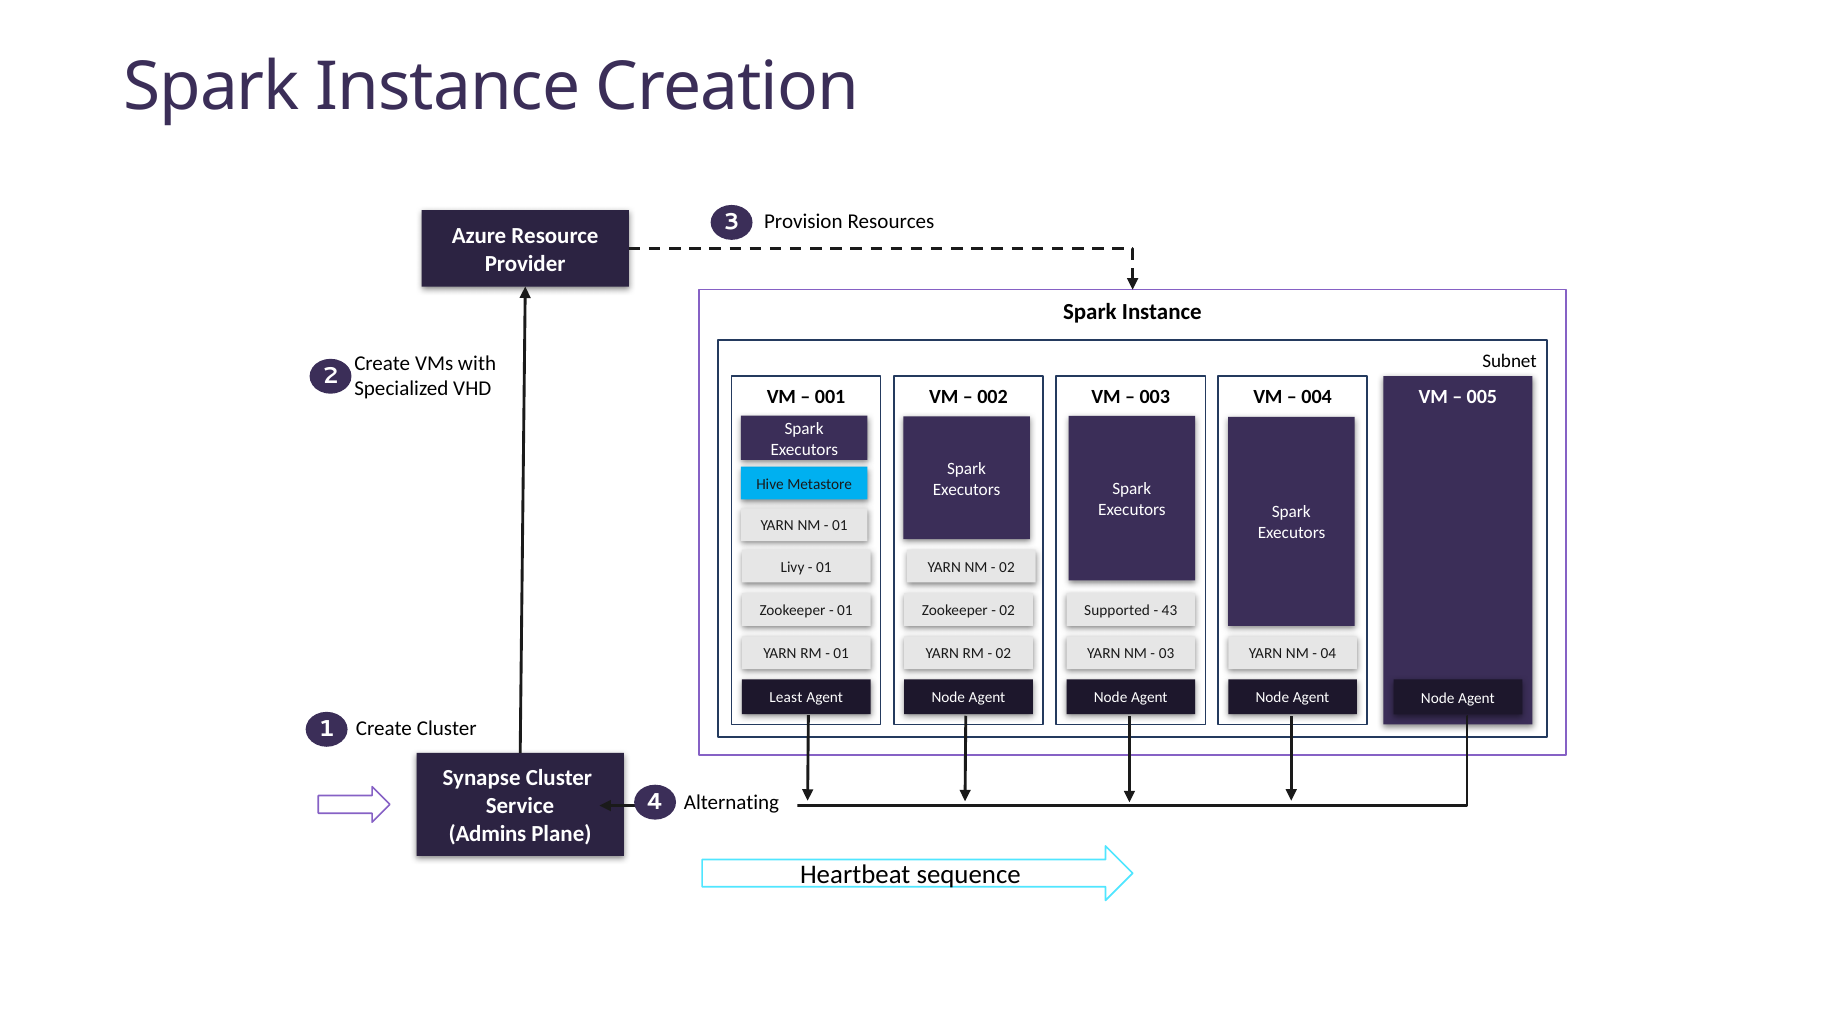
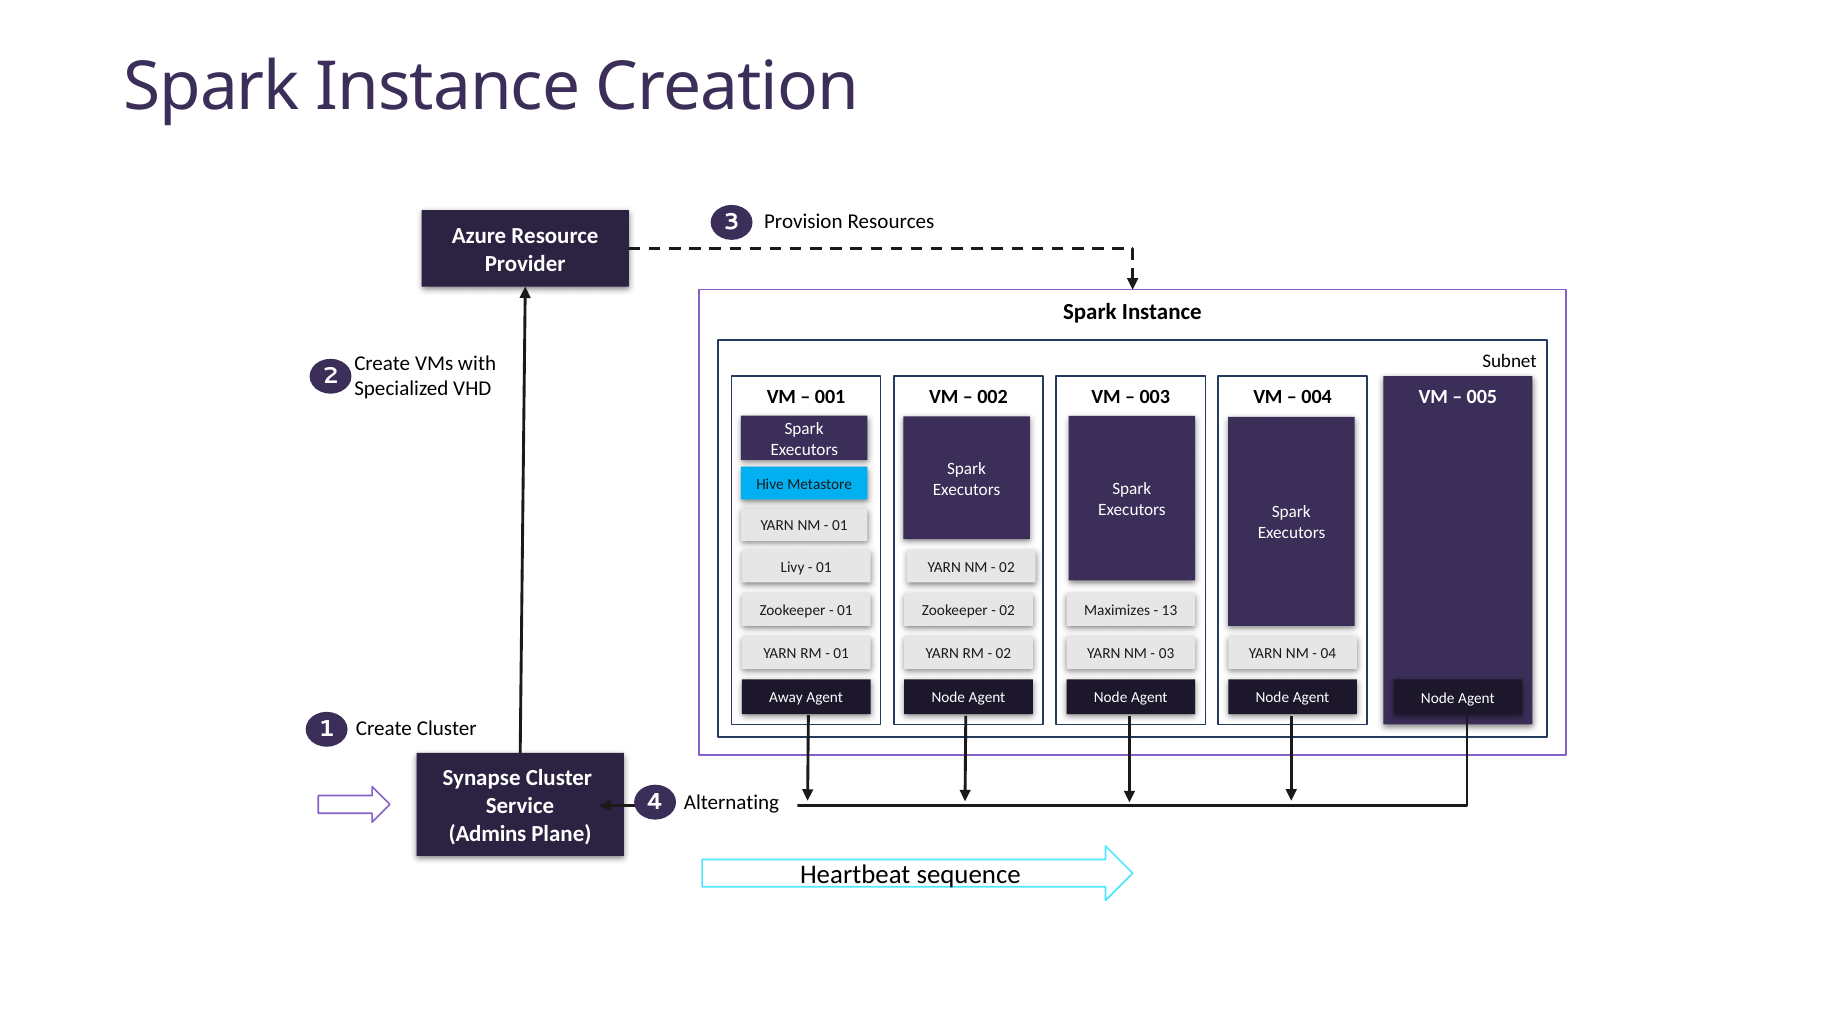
Supported: Supported -> Maximizes (1117, 610)
43: 43 -> 13 (1170, 610)
Least: Least -> Away (786, 697)
